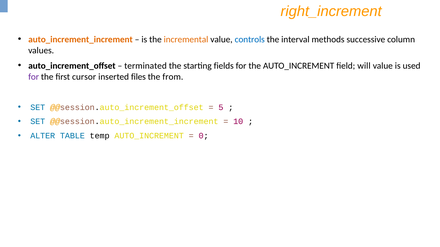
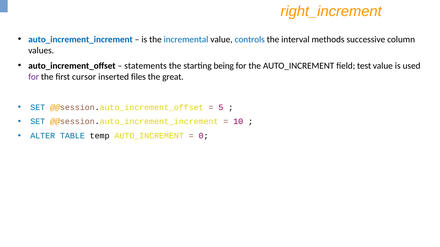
auto_increment_increment colour: orange -> blue (80, 40)
incremental colour: orange -> blue (186, 40)
terminated: terminated -> statements (146, 66)
fields: fields -> being (224, 66)
will: will -> test (364, 66)
from: from -> great (173, 77)
